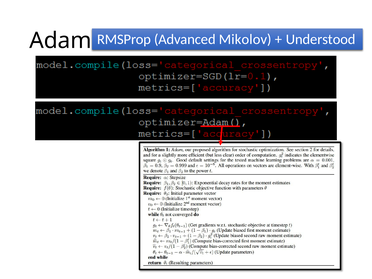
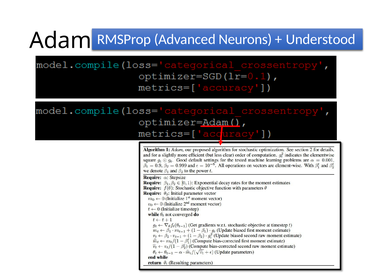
Mikolov: Mikolov -> Neurons (245, 39)
